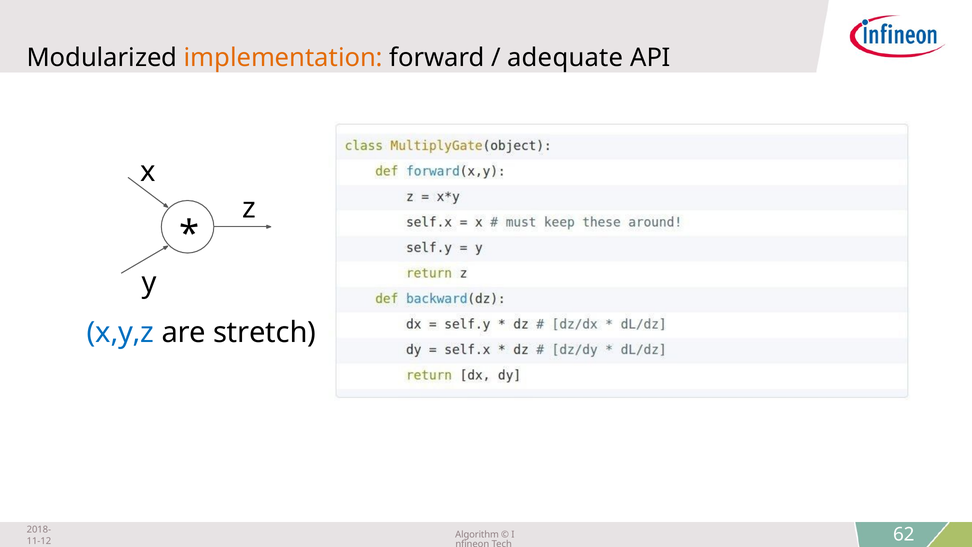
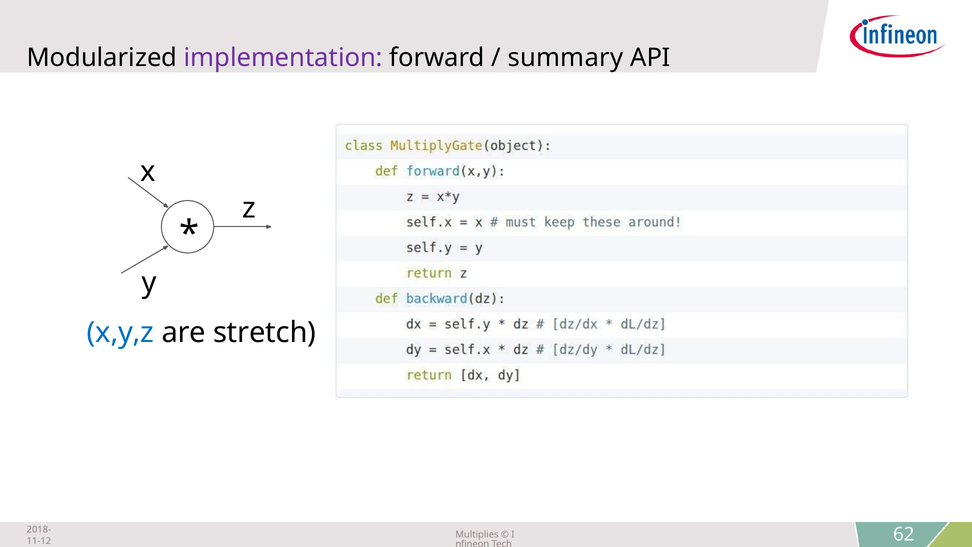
implementation colour: orange -> purple (283, 58)
adequate: adequate -> summary (565, 58)
Algorithm: Algorithm -> Multiplies (477, 535)
